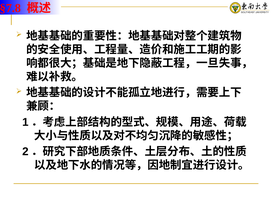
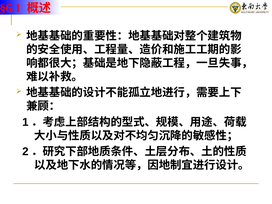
§7.8: §7.8 -> §6.1 (10, 8)
